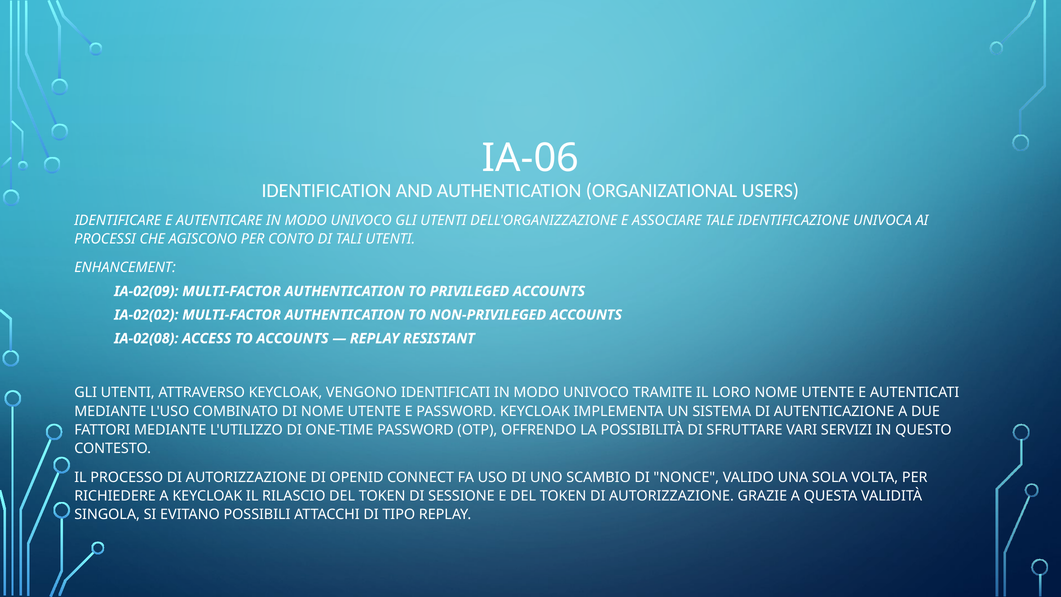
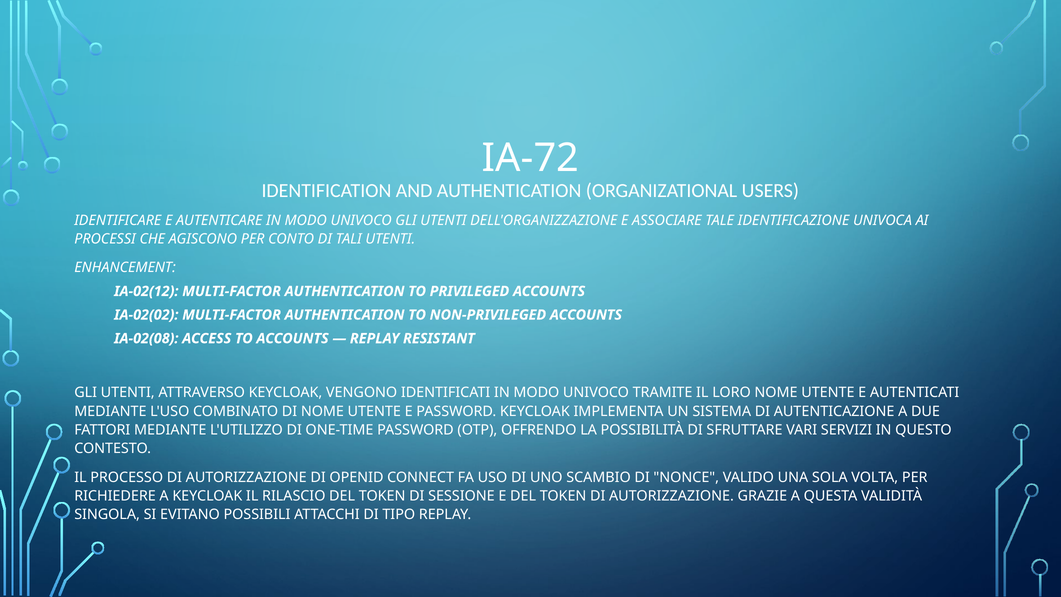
IA-06: IA-06 -> IA-72 (530, 158)
IA-02(09: IA-02(09 -> IA-02(12 (146, 291)
